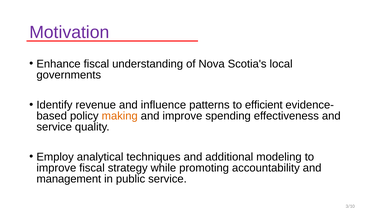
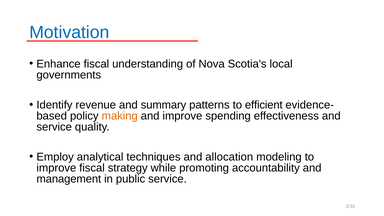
Motivation colour: purple -> blue (69, 32)
influence: influence -> summary (164, 105)
additional: additional -> allocation (229, 157)
